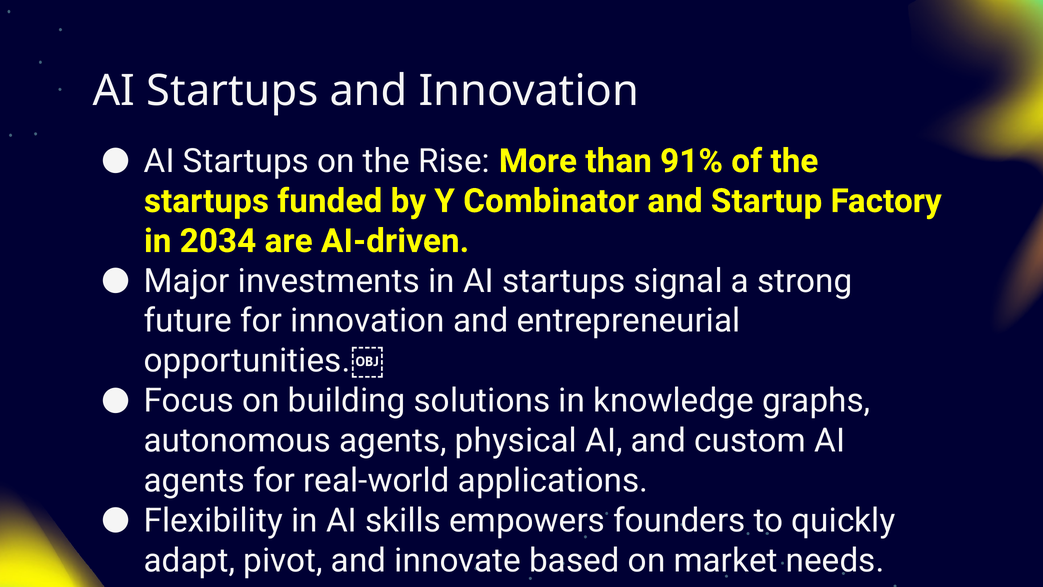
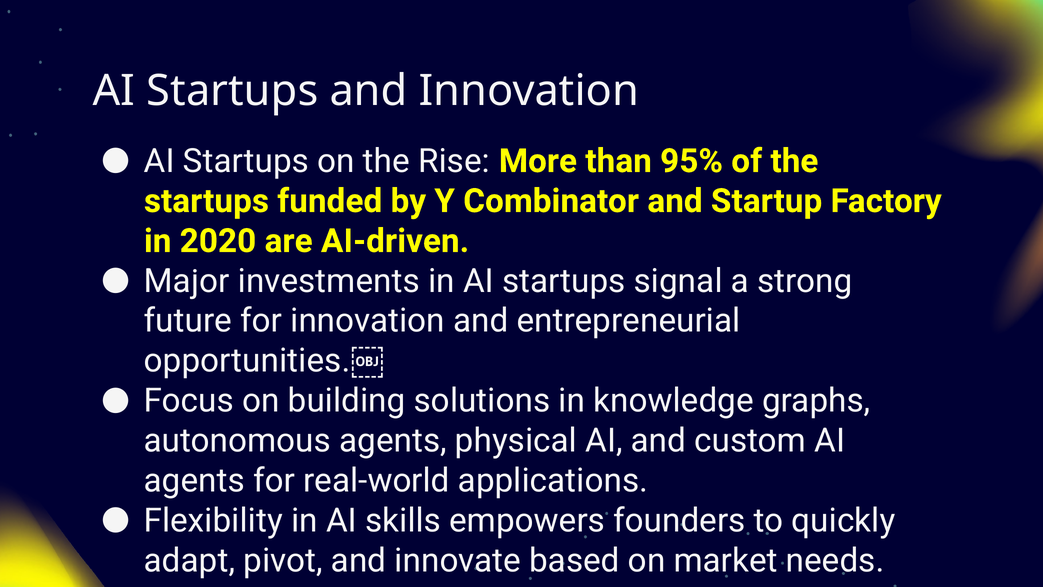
91%: 91% -> 95% (692, 161)
2034: 2034 -> 2020 (218, 241)
